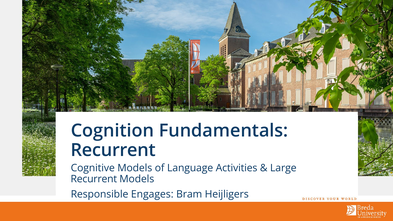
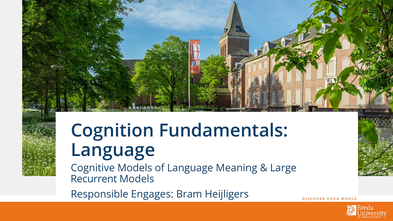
Recurrent: Recurrent -> Language (113, 150)
Activities: Activities -> Meaning (237, 168)
